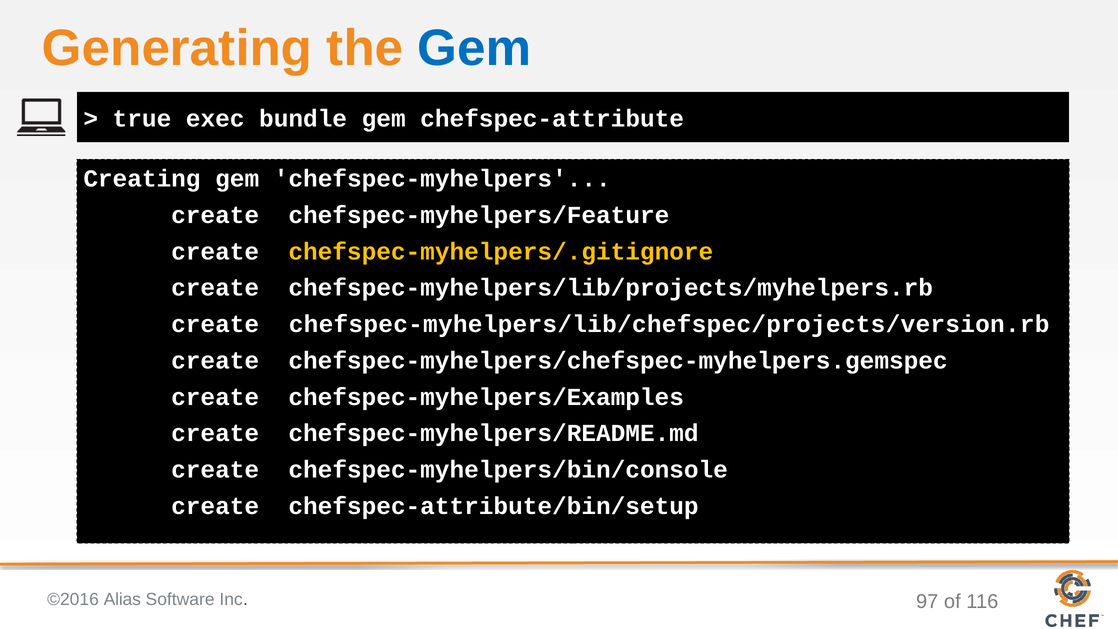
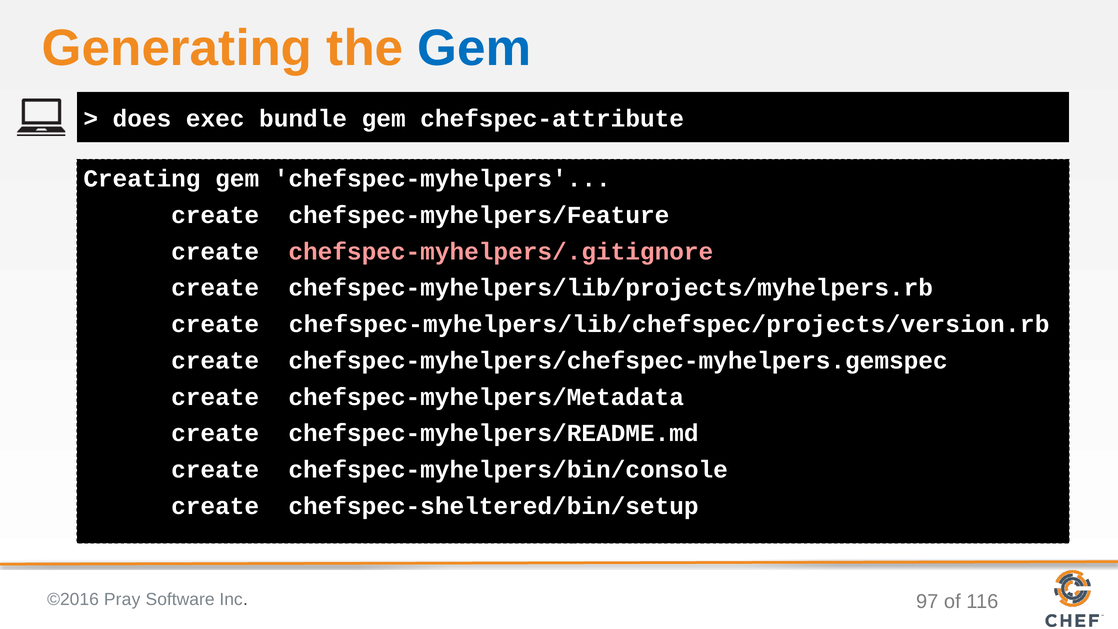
true: true -> does (142, 119)
chefspec-myhelpers/.gitignore colour: yellow -> pink (501, 251)
chefspec-myhelpers/Examples: chefspec-myhelpers/Examples -> chefspec-myhelpers/Metadata (486, 397)
chefspec-attribute/bin/setup: chefspec-attribute/bin/setup -> chefspec-sheltered/bin/setup (493, 506)
Alias: Alias -> Pray (122, 600)
